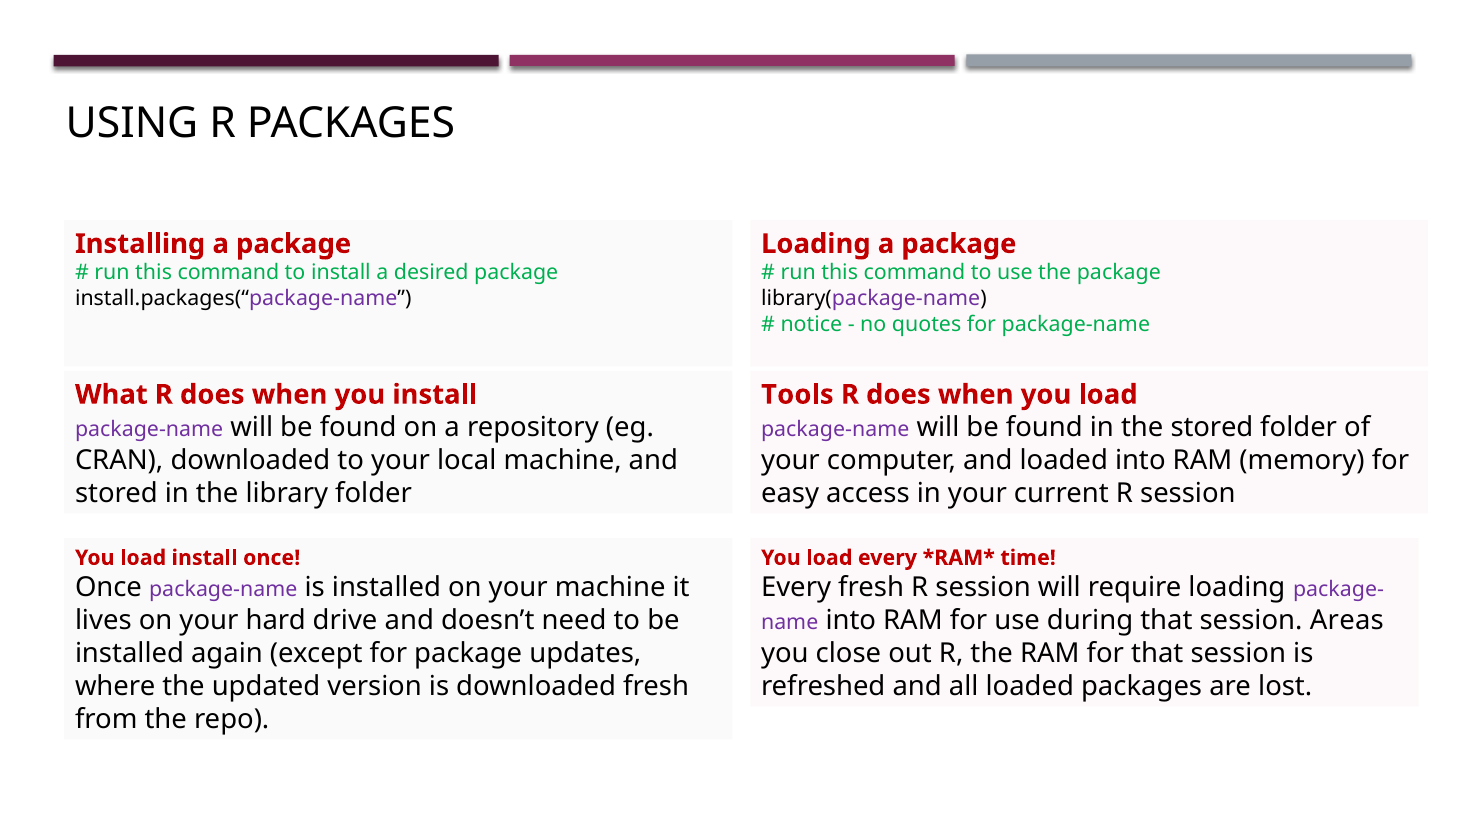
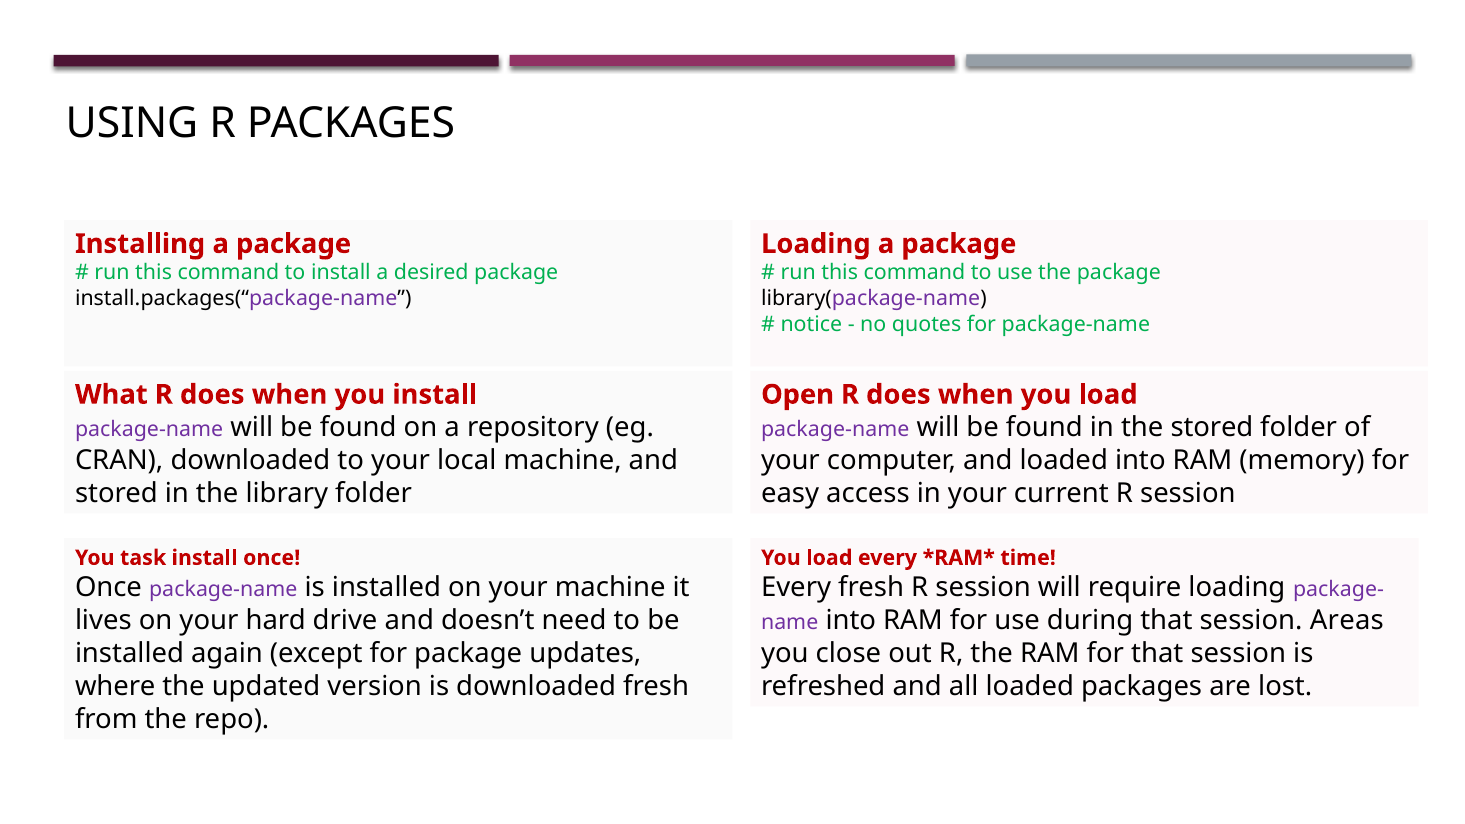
Tools: Tools -> Open (798, 395)
load: load -> task (143, 558)
